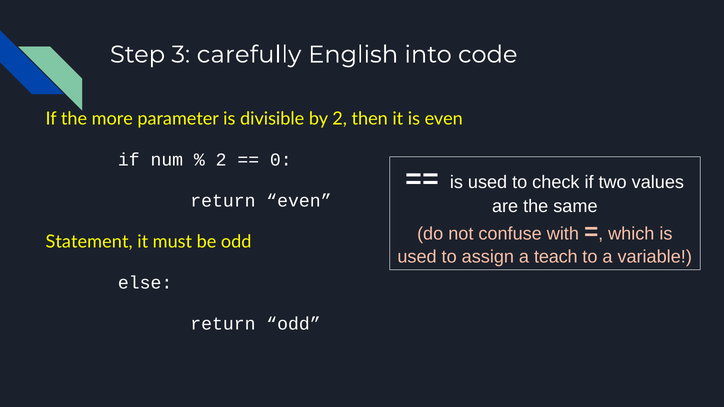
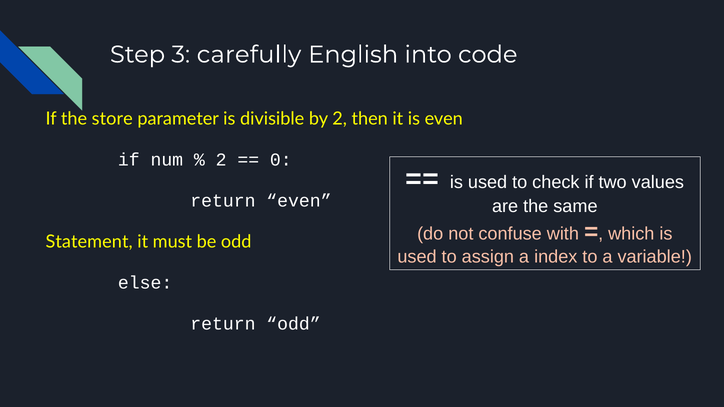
more: more -> store (112, 119)
teach: teach -> index (556, 257)
